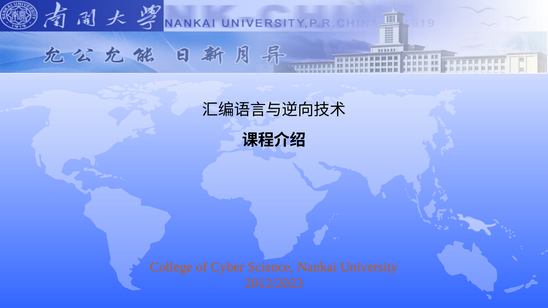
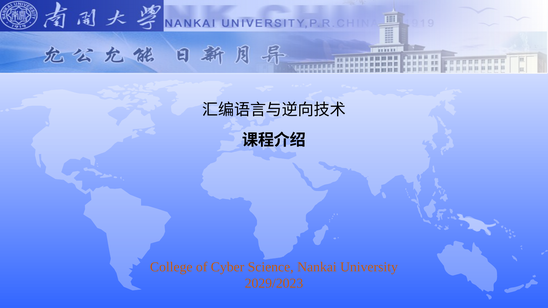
2012/2023: 2012/2023 -> 2029/2023 (274, 284)
